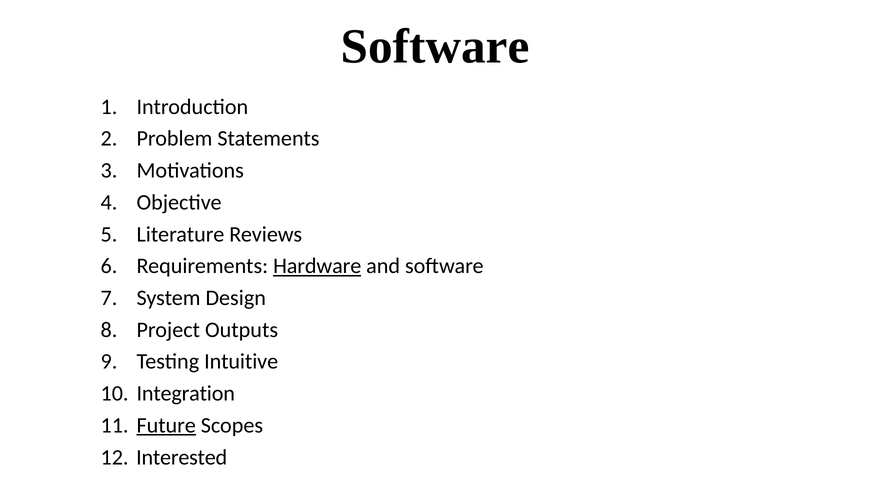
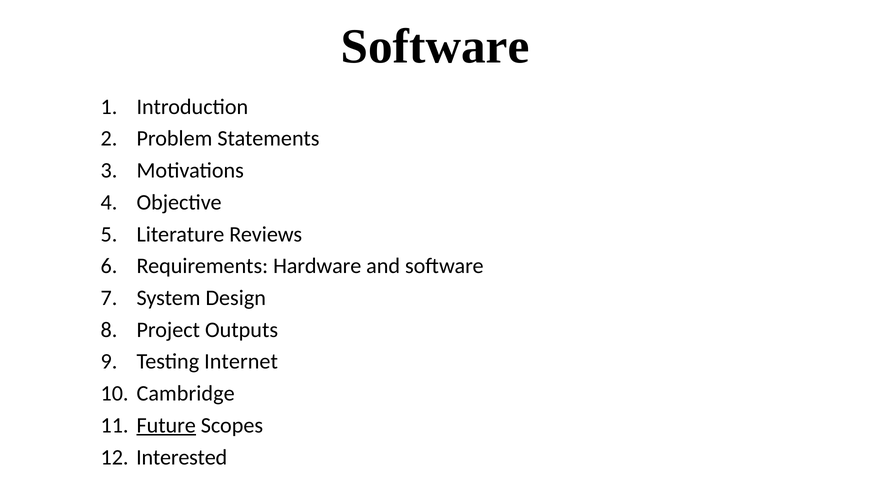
Hardware underline: present -> none (317, 266)
Intuitive: Intuitive -> Internet (241, 362)
Integration: Integration -> Cambridge (186, 394)
